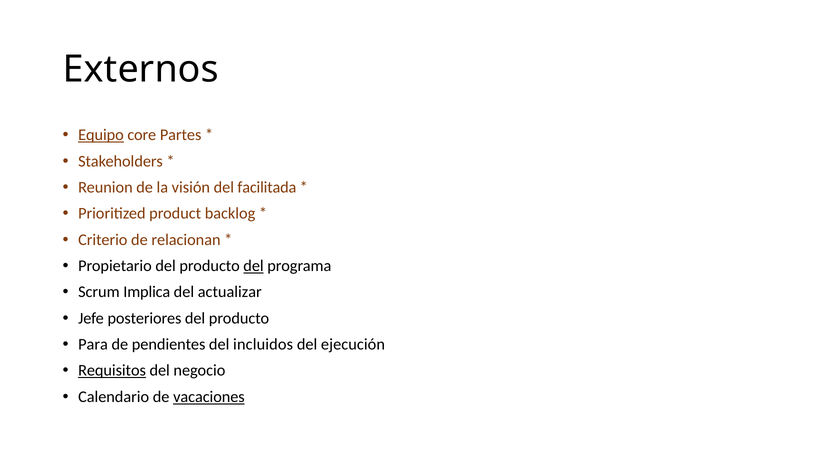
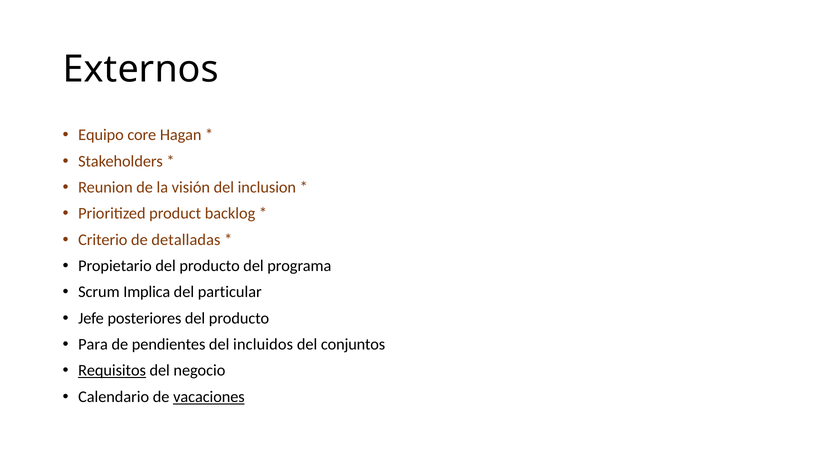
Equipo underline: present -> none (101, 135)
Partes: Partes -> Hagan (181, 135)
facilitada: facilitada -> inclusion (267, 187)
relacionan: relacionan -> detalladas (186, 240)
del underline: present -> none (254, 266)
actualizar: actualizar -> particular (230, 292)
ejecución: ejecución -> conjuntos (353, 344)
